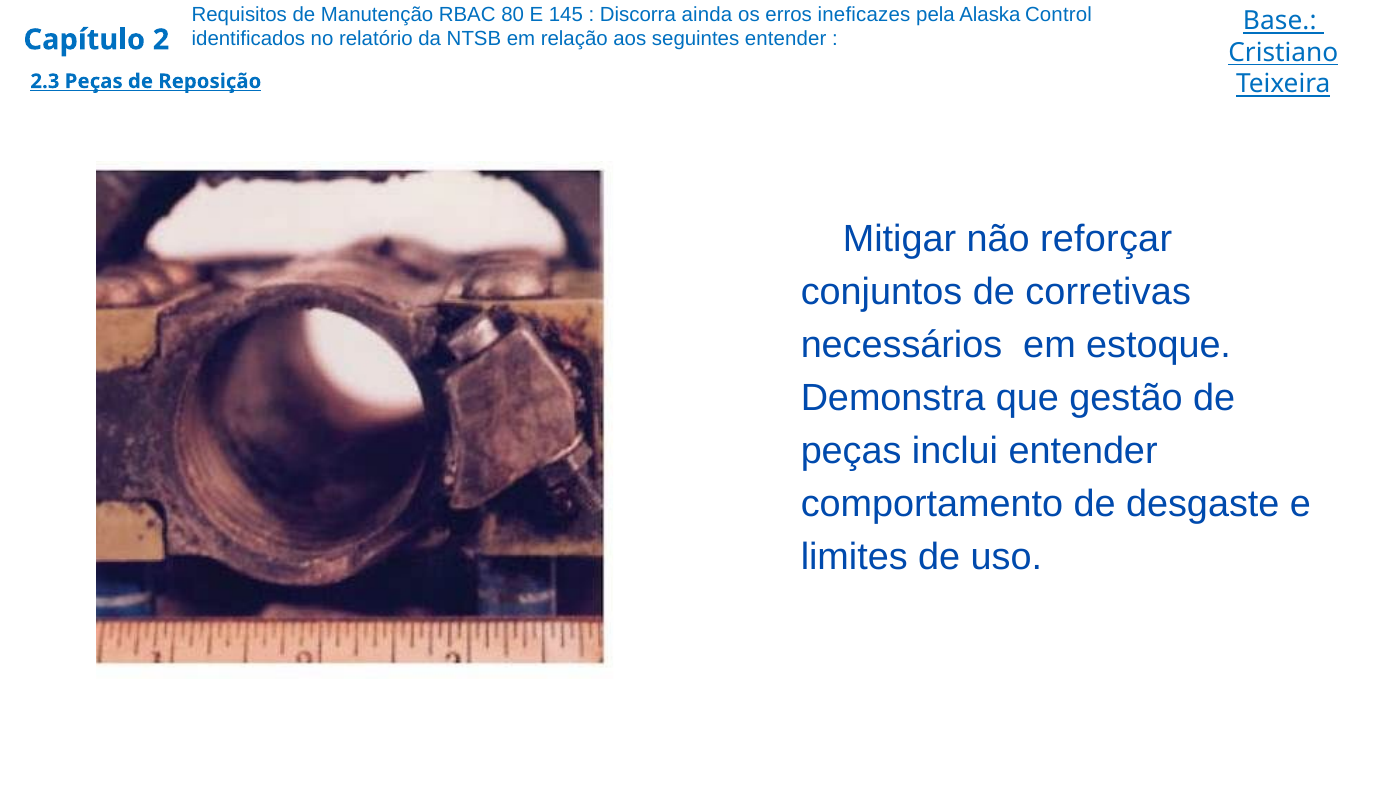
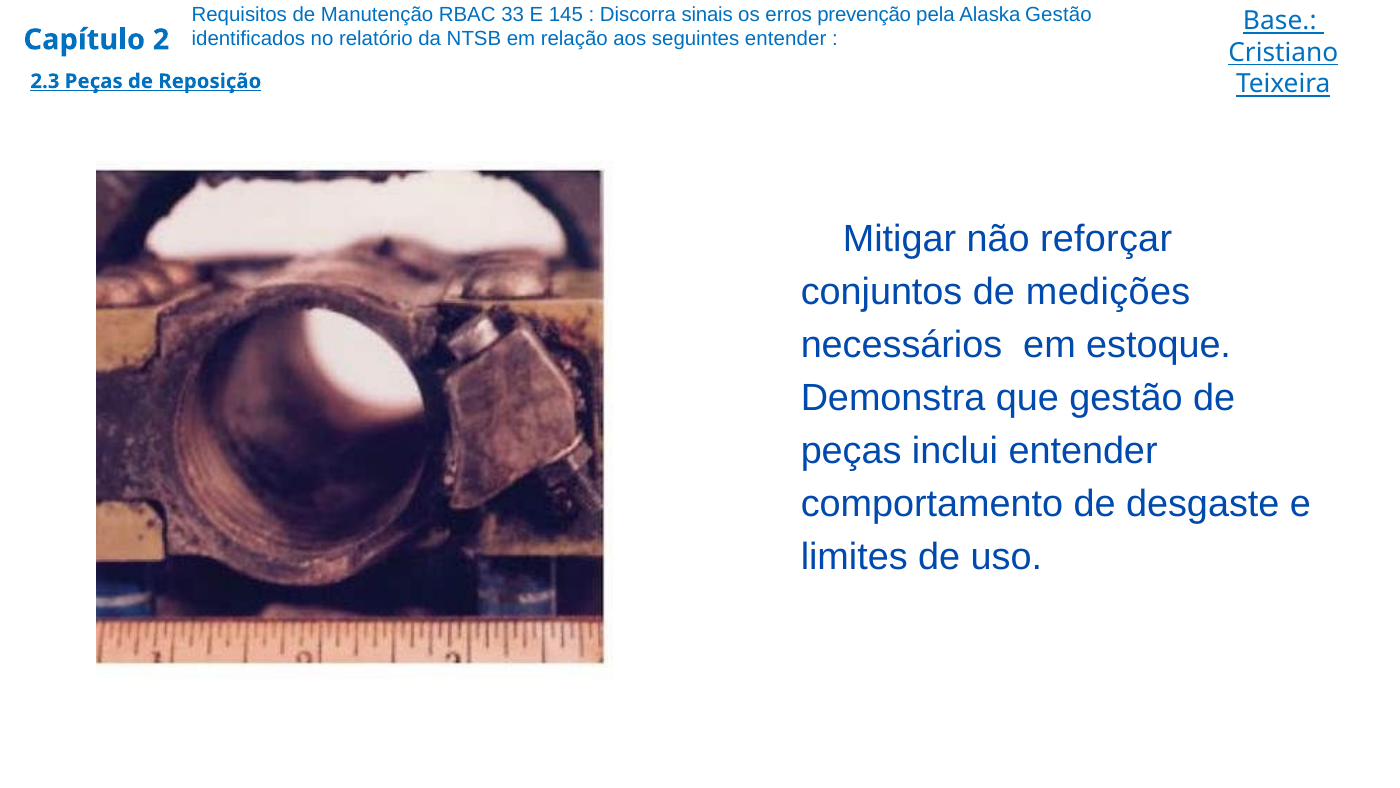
80: 80 -> 33 (513, 14)
ainda: ainda -> sinais (707, 14)
ineficazes: ineficazes -> prevenção (864, 14)
Alaska Control: Control -> Gestão (1058, 14)
corretivas: corretivas -> medições (1108, 292)
